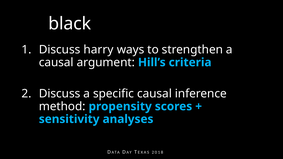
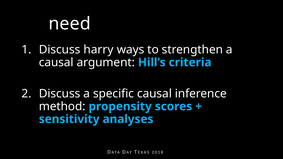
black: black -> need (70, 24)
